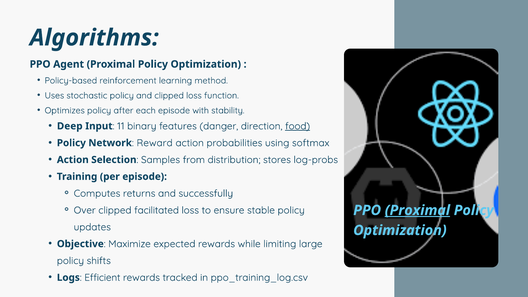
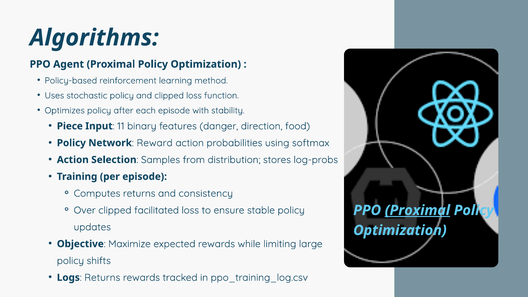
Deep: Deep -> Piece (70, 126)
food underline: present -> none (298, 126)
successfully: successfully -> consistency (206, 193)
Efficient: Efficient -> Returns (102, 278)
